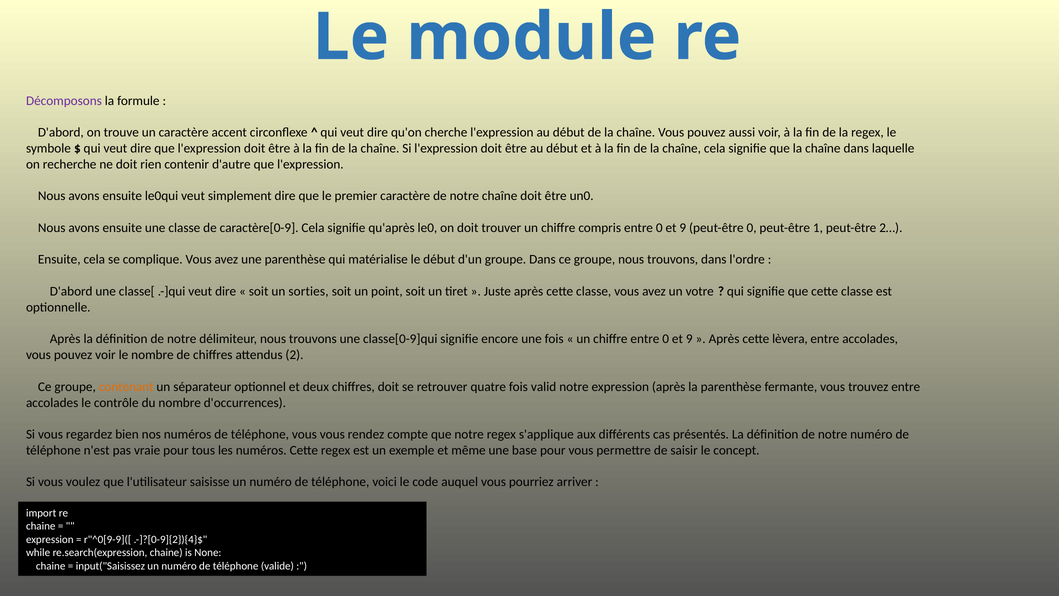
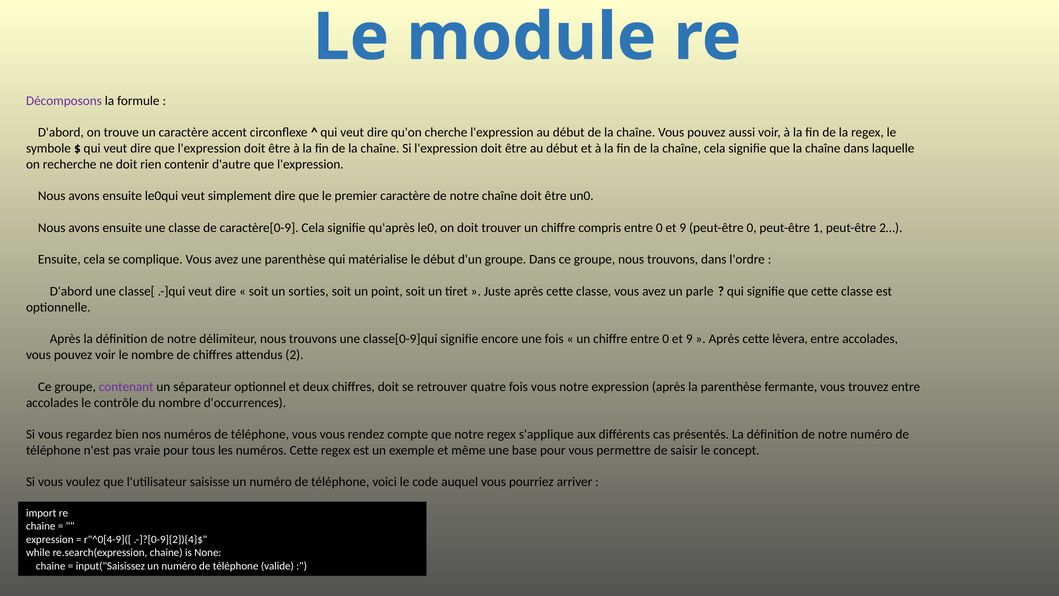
votre: votre -> parle (700, 291)
contenant colour: orange -> purple (126, 387)
fois valid: valid -> vous (544, 387)
r"^0[9-9]([: r"^0[9-9]([ -> r"^0[4-9]([ (108, 539)
